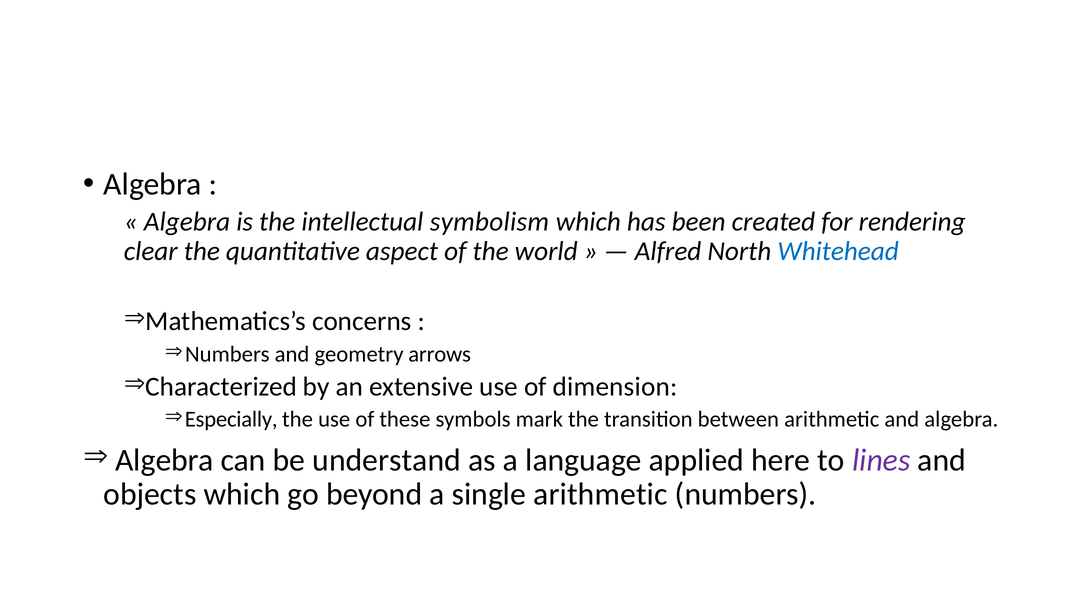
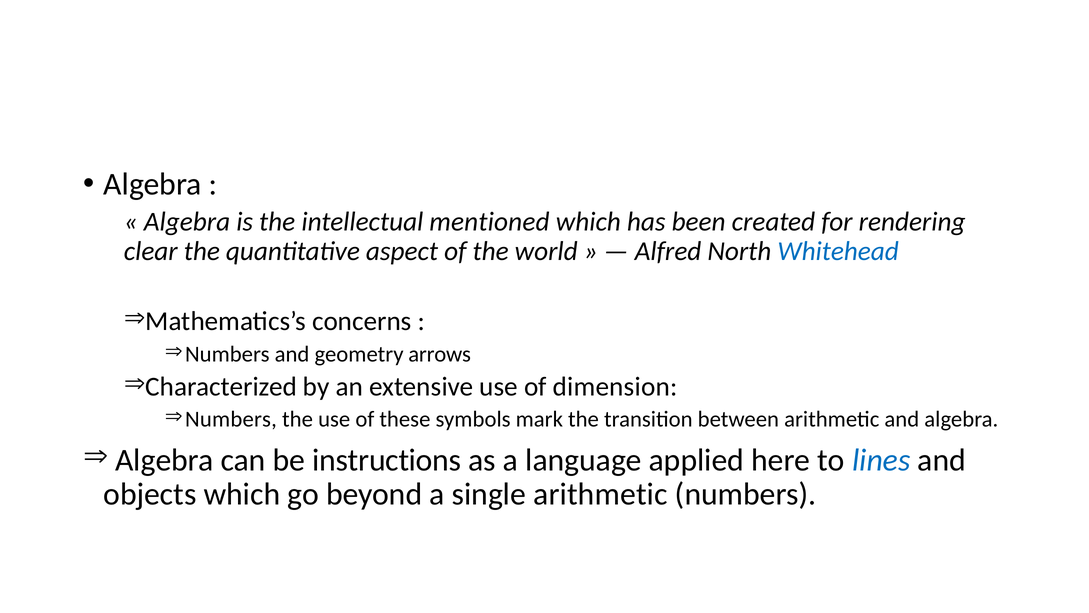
symbolism: symbolism -> mentioned (489, 222)
Especially: Especially -> Numbers (231, 419)
understand: understand -> instructions (387, 460)
lines colour: purple -> blue (881, 460)
